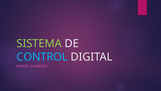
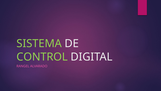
CONTROL colour: light blue -> light green (42, 57)
